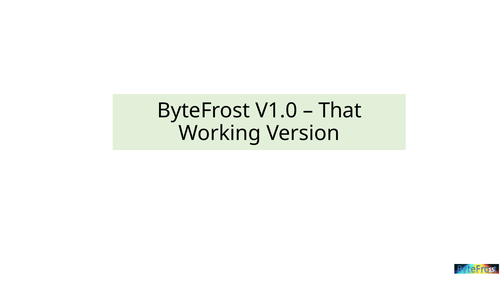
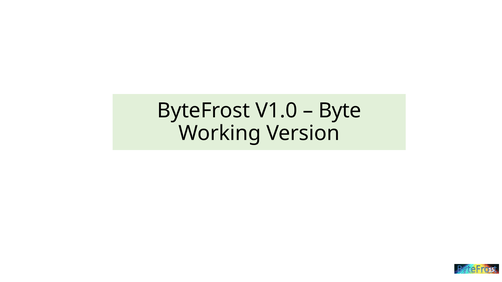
That: That -> Byte (340, 111)
